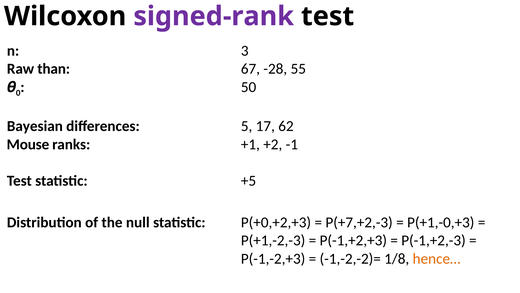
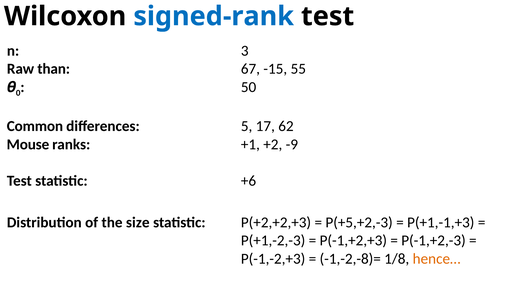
signed-rank colour: purple -> blue (214, 16)
-28: -28 -> -15 (275, 69)
Bayesian: Bayesian -> Common (35, 126)
-1: -1 -> -9 (292, 144)
+5: +5 -> +6 (249, 181)
null: null -> size (138, 222)
P(+0,+2,+3: P(+0,+2,+3 -> P(+2,+2,+3 (276, 222)
P(+7,+2,-3: P(+7,+2,-3 -> P(+5,+2,-3 (359, 222)
P(+1,-0,+3: P(+1,-0,+3 -> P(+1,-1,+3 (441, 222)
-1,-2,-2)=: -1,-2,-2)= -> -1,-2,-8)= (350, 258)
